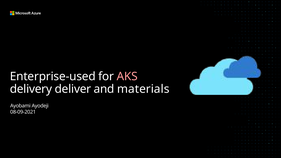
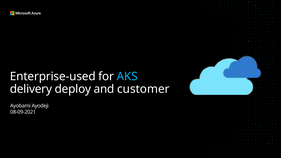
AKS colour: pink -> light blue (127, 76)
deliver: deliver -> deploy (73, 89)
materials: materials -> customer (143, 89)
